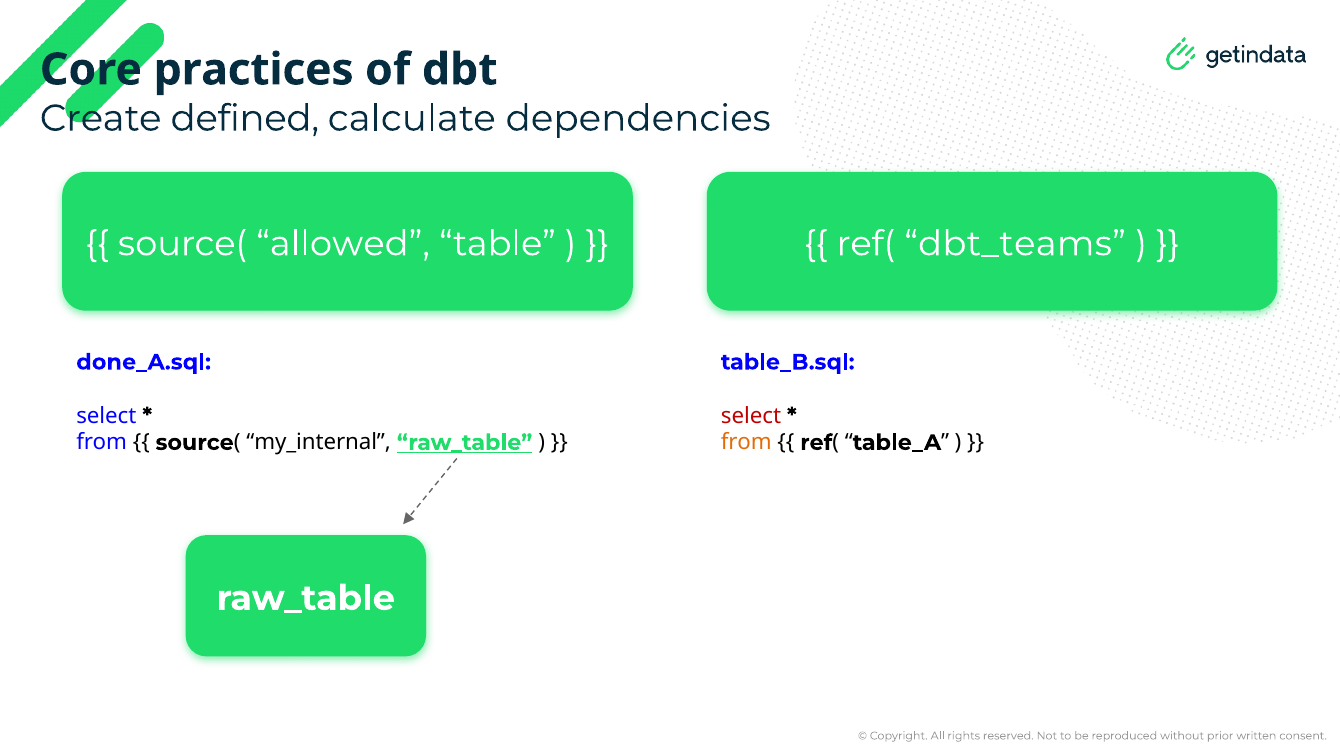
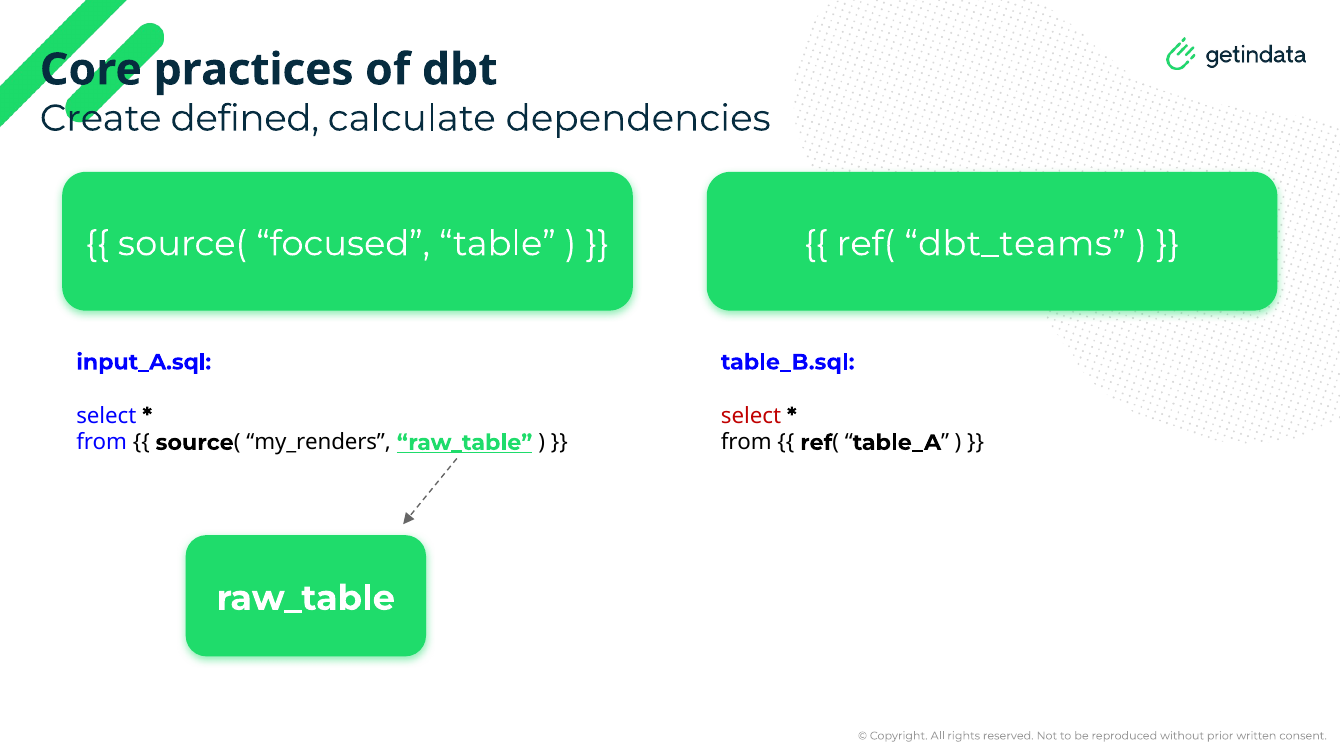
allowed: allowed -> focused (343, 244)
done_A.sql: done_A.sql -> input_A.sql (144, 362)
my_internal: my_internal -> my_renders (319, 442)
from colour: orange -> black (746, 442)
